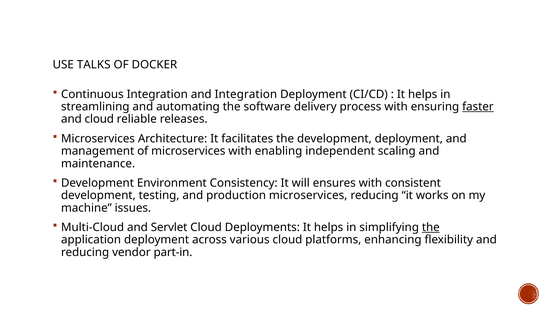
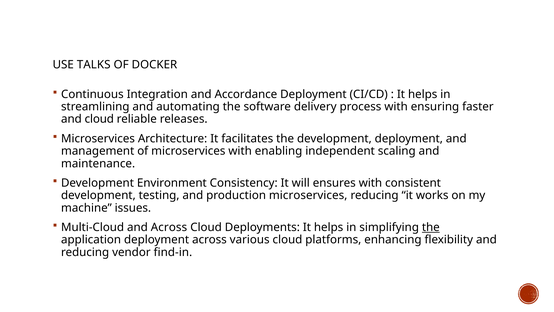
and Integration: Integration -> Accordance (246, 94)
faster underline: present -> none (478, 107)
and Servlet: Servlet -> Across (169, 227)
part-in: part-in -> find-in (173, 252)
